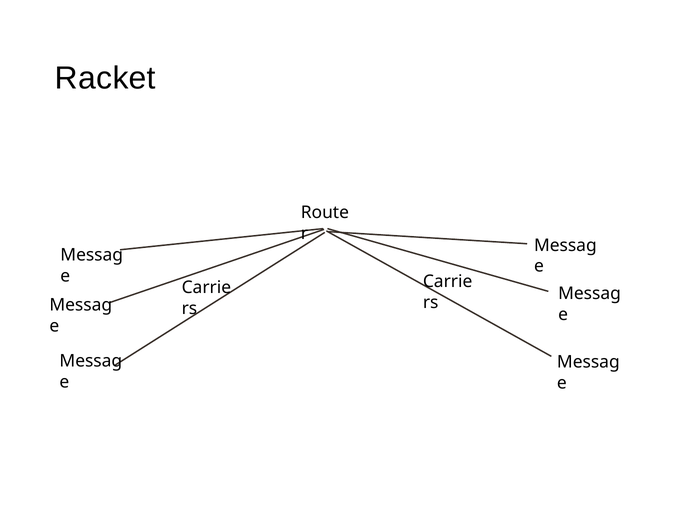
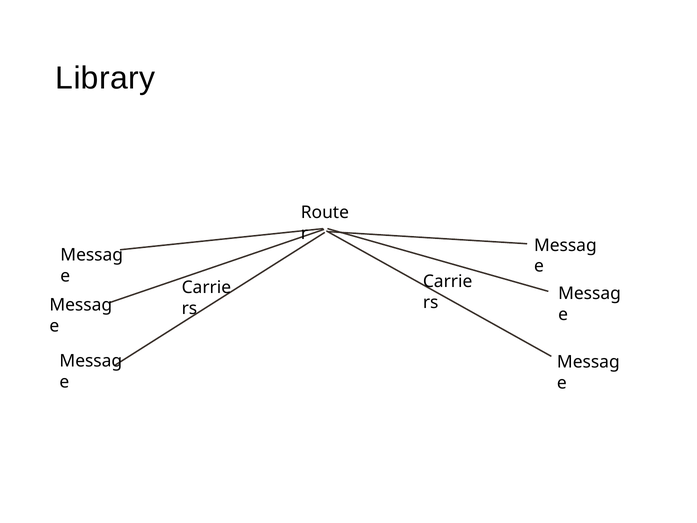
Racket: Racket -> Library (105, 78)
